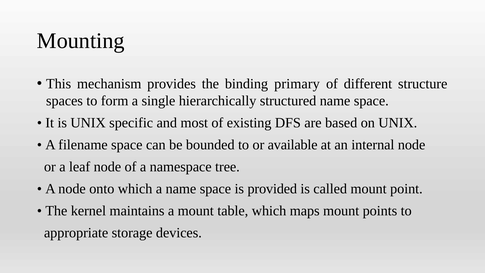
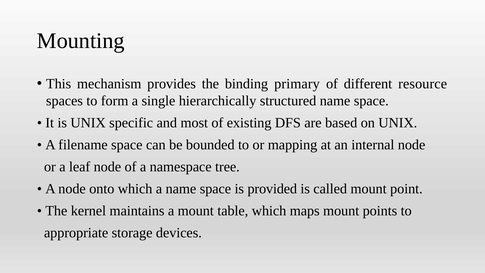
structure: structure -> resource (423, 84)
available: available -> mapping (293, 145)
